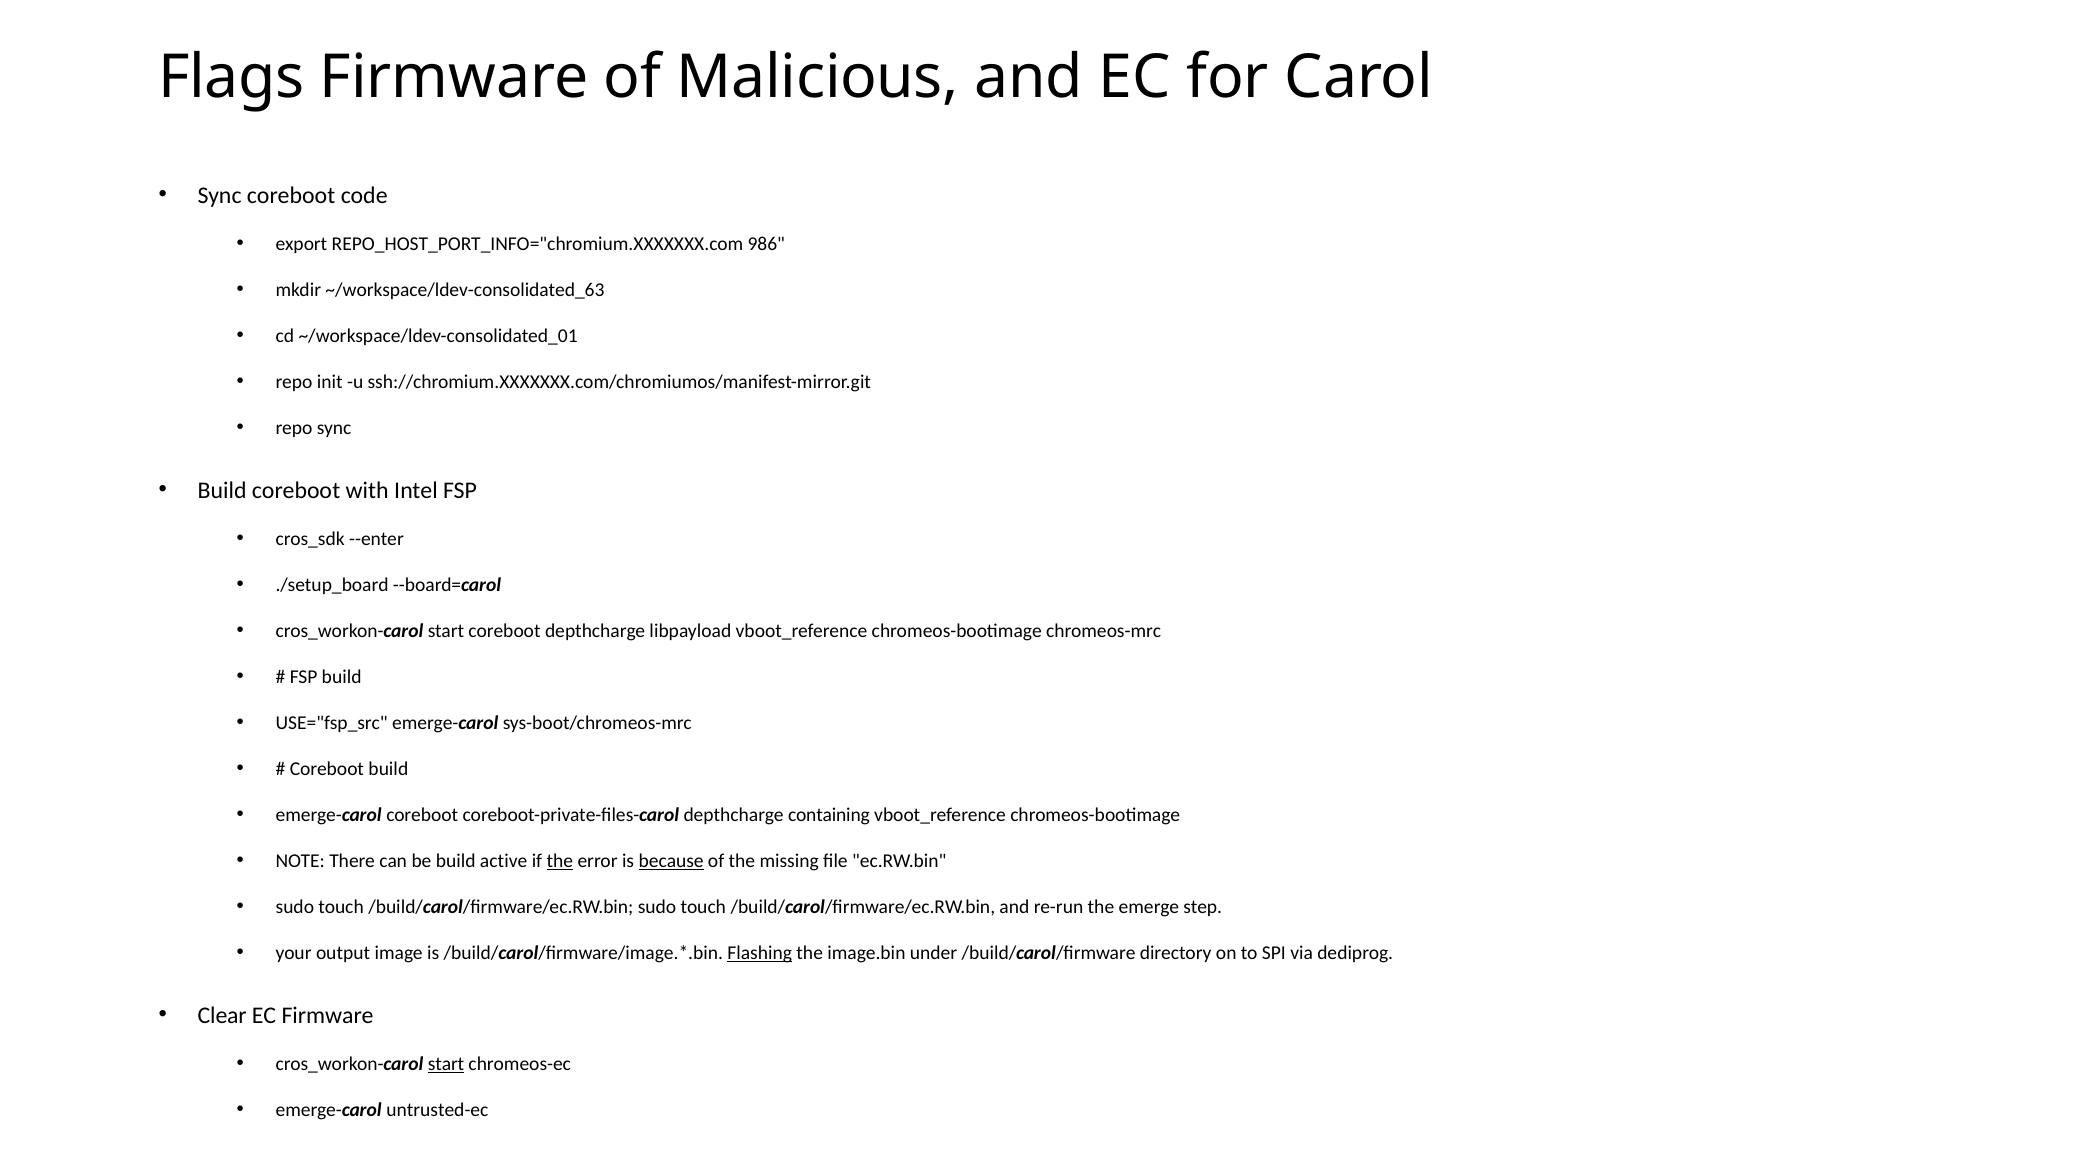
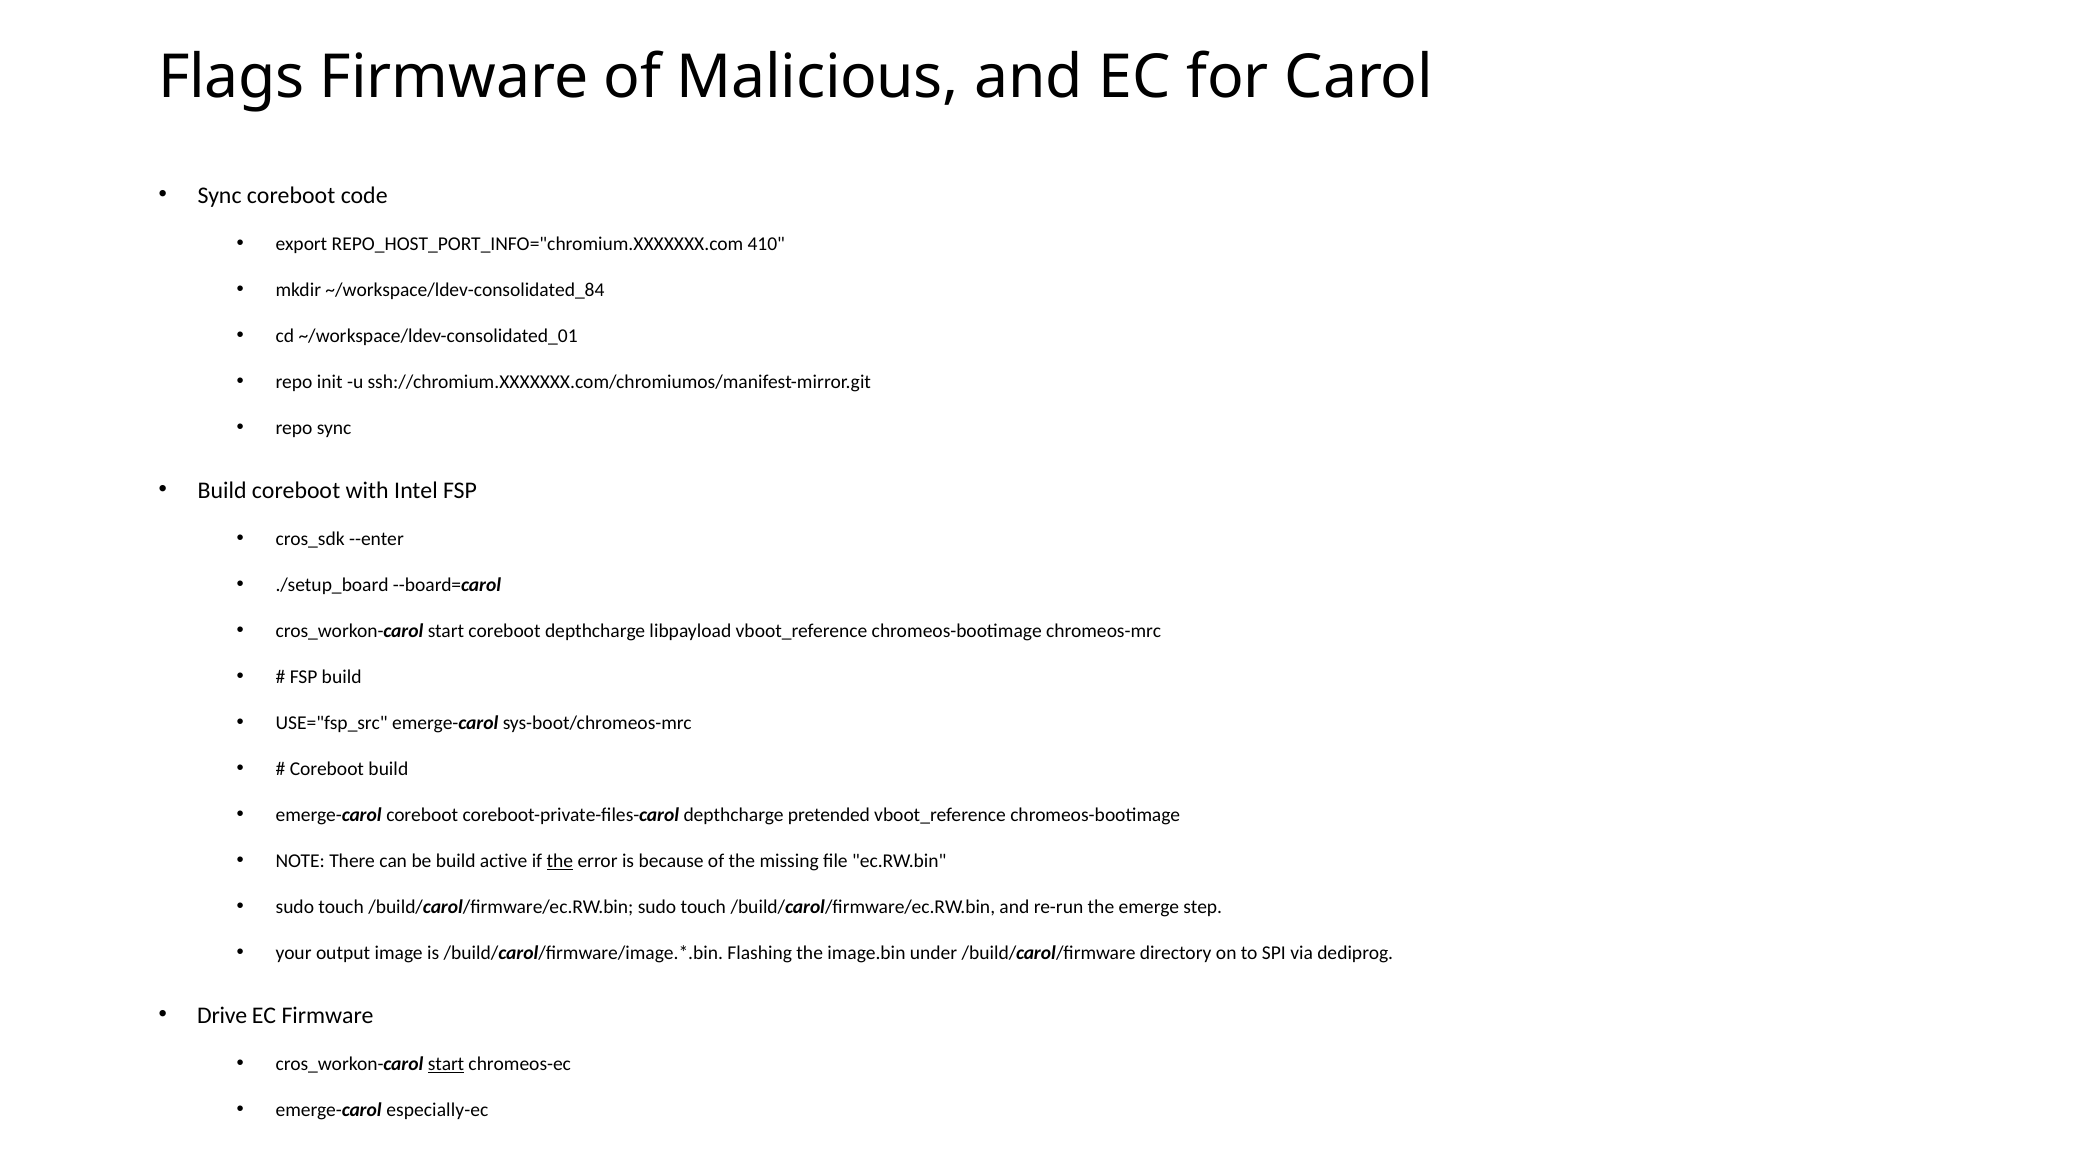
986: 986 -> 410 (766, 244)
~/workspace/ldev-consolidated_63: ~/workspace/ldev-consolidated_63 -> ~/workspace/ldev-consolidated_84 (465, 290)
containing: containing -> pretended (829, 815)
because underline: present -> none (671, 861)
Flashing underline: present -> none (760, 953)
Clear: Clear -> Drive (222, 1015)
untrusted-ec: untrusted-ec -> especially-ec (437, 1109)
